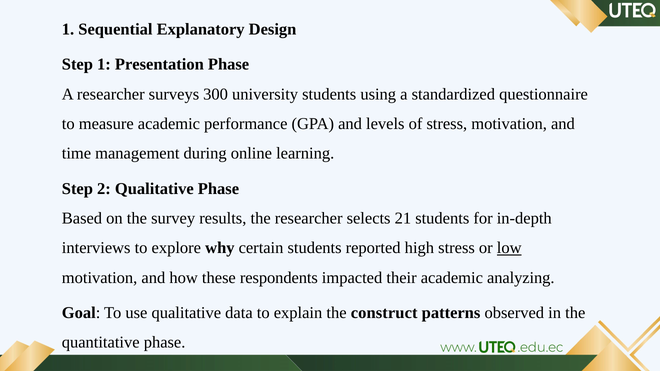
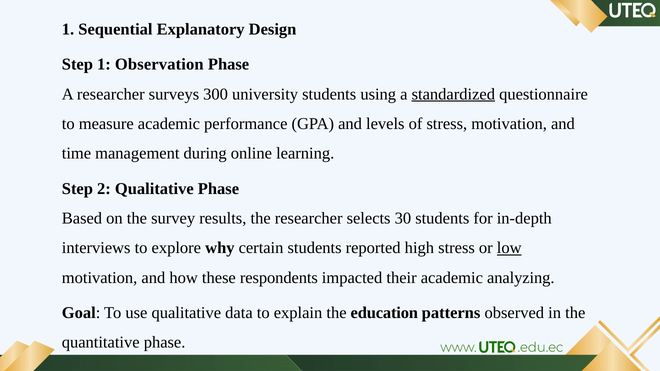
Presentation: Presentation -> Observation (159, 64)
standardized underline: none -> present (453, 94)
21: 21 -> 30 (403, 218)
construct: construct -> education (384, 313)
